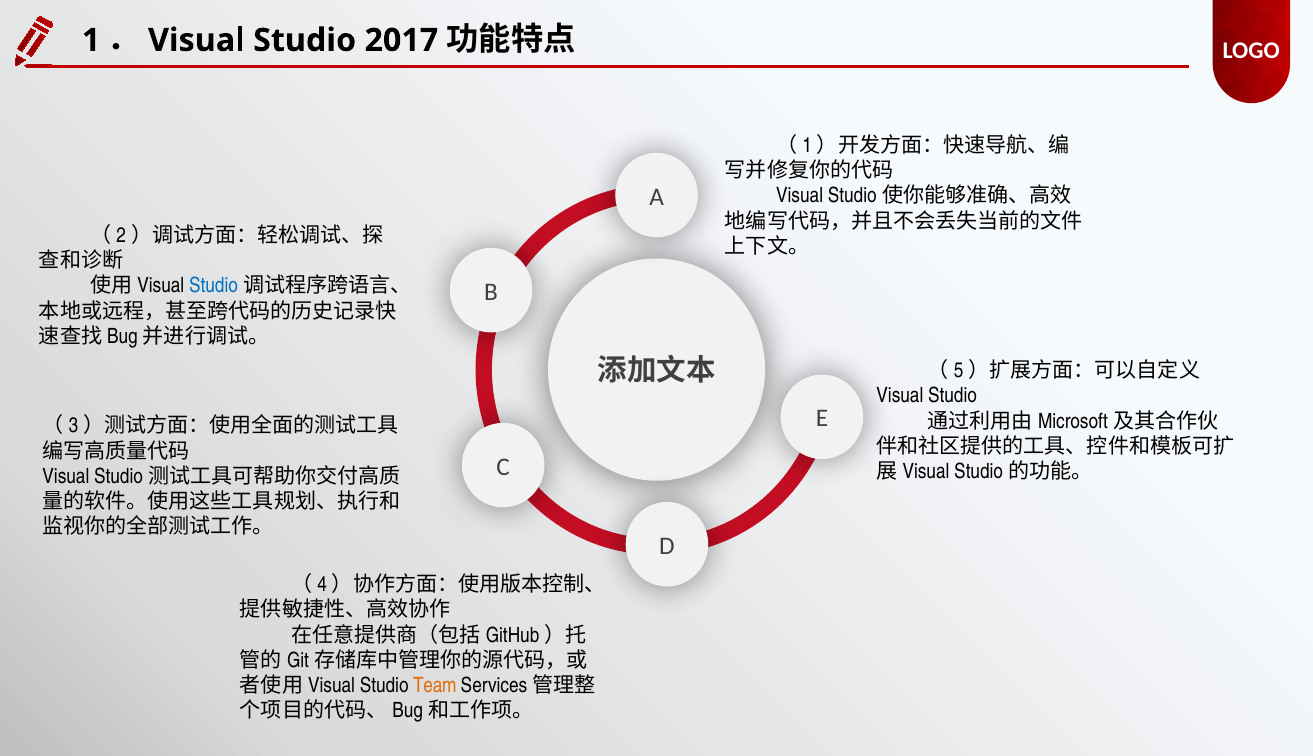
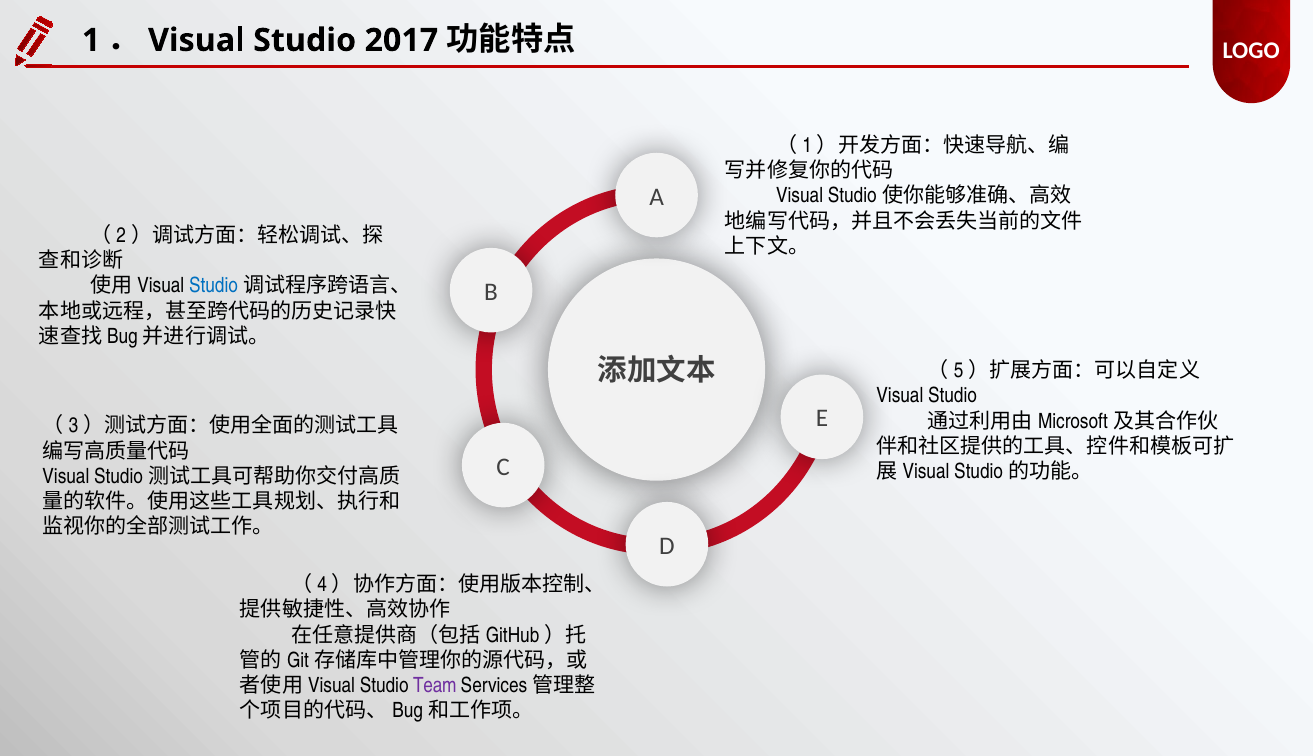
Team colour: orange -> purple (435, 686)
